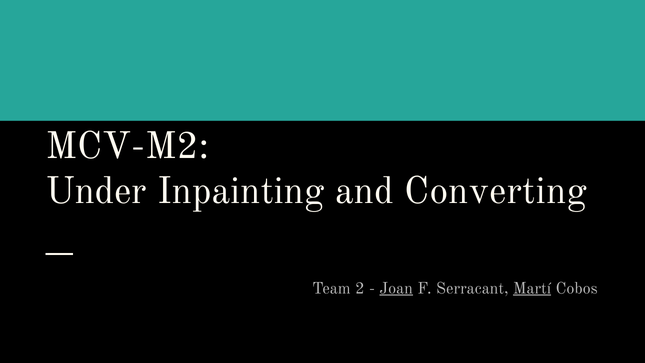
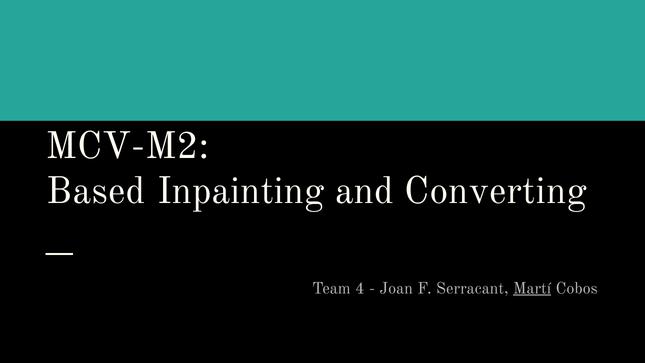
Under: Under -> Based (96, 191)
2: 2 -> 4 (360, 288)
Joan underline: present -> none (396, 288)
